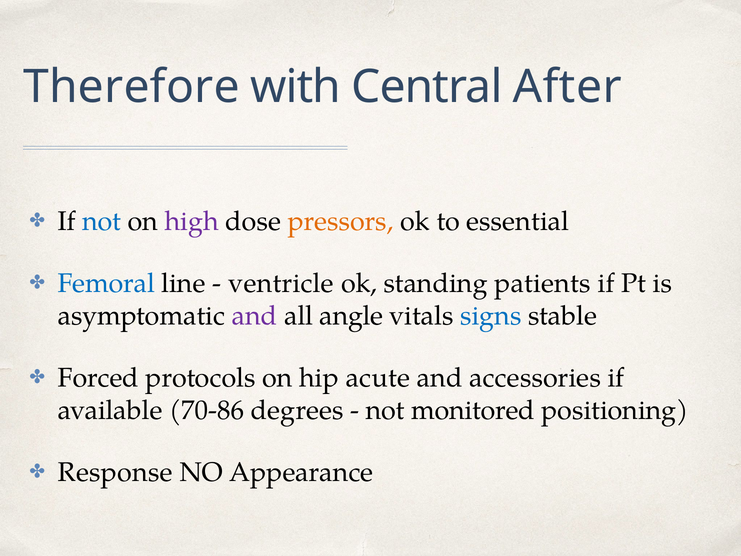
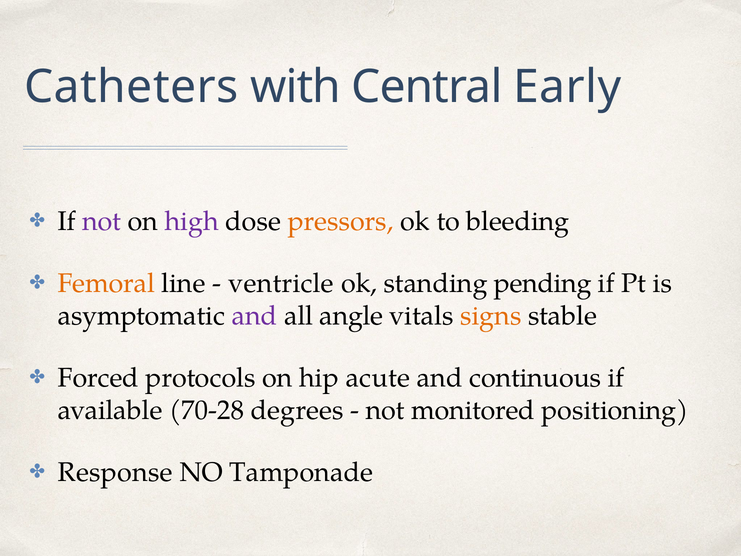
Therefore: Therefore -> Catheters (131, 87)
After: After -> Early (567, 87)
not colour: blue -> purple (102, 221)
essential: essential -> bleeding (518, 221)
Femoral colour: blue -> orange (106, 283)
patients: patients -> pending (543, 283)
signs colour: blue -> orange (491, 316)
accessories: accessories -> continuous (535, 378)
70-86: 70-86 -> 70-28 (207, 410)
Appearance: Appearance -> Tamponade (301, 472)
